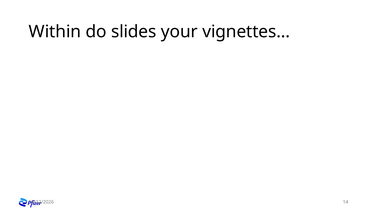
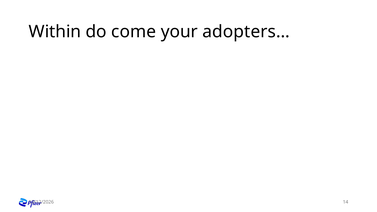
slides: slides -> come (134, 32)
vignettes…: vignettes… -> adopters… (246, 32)
